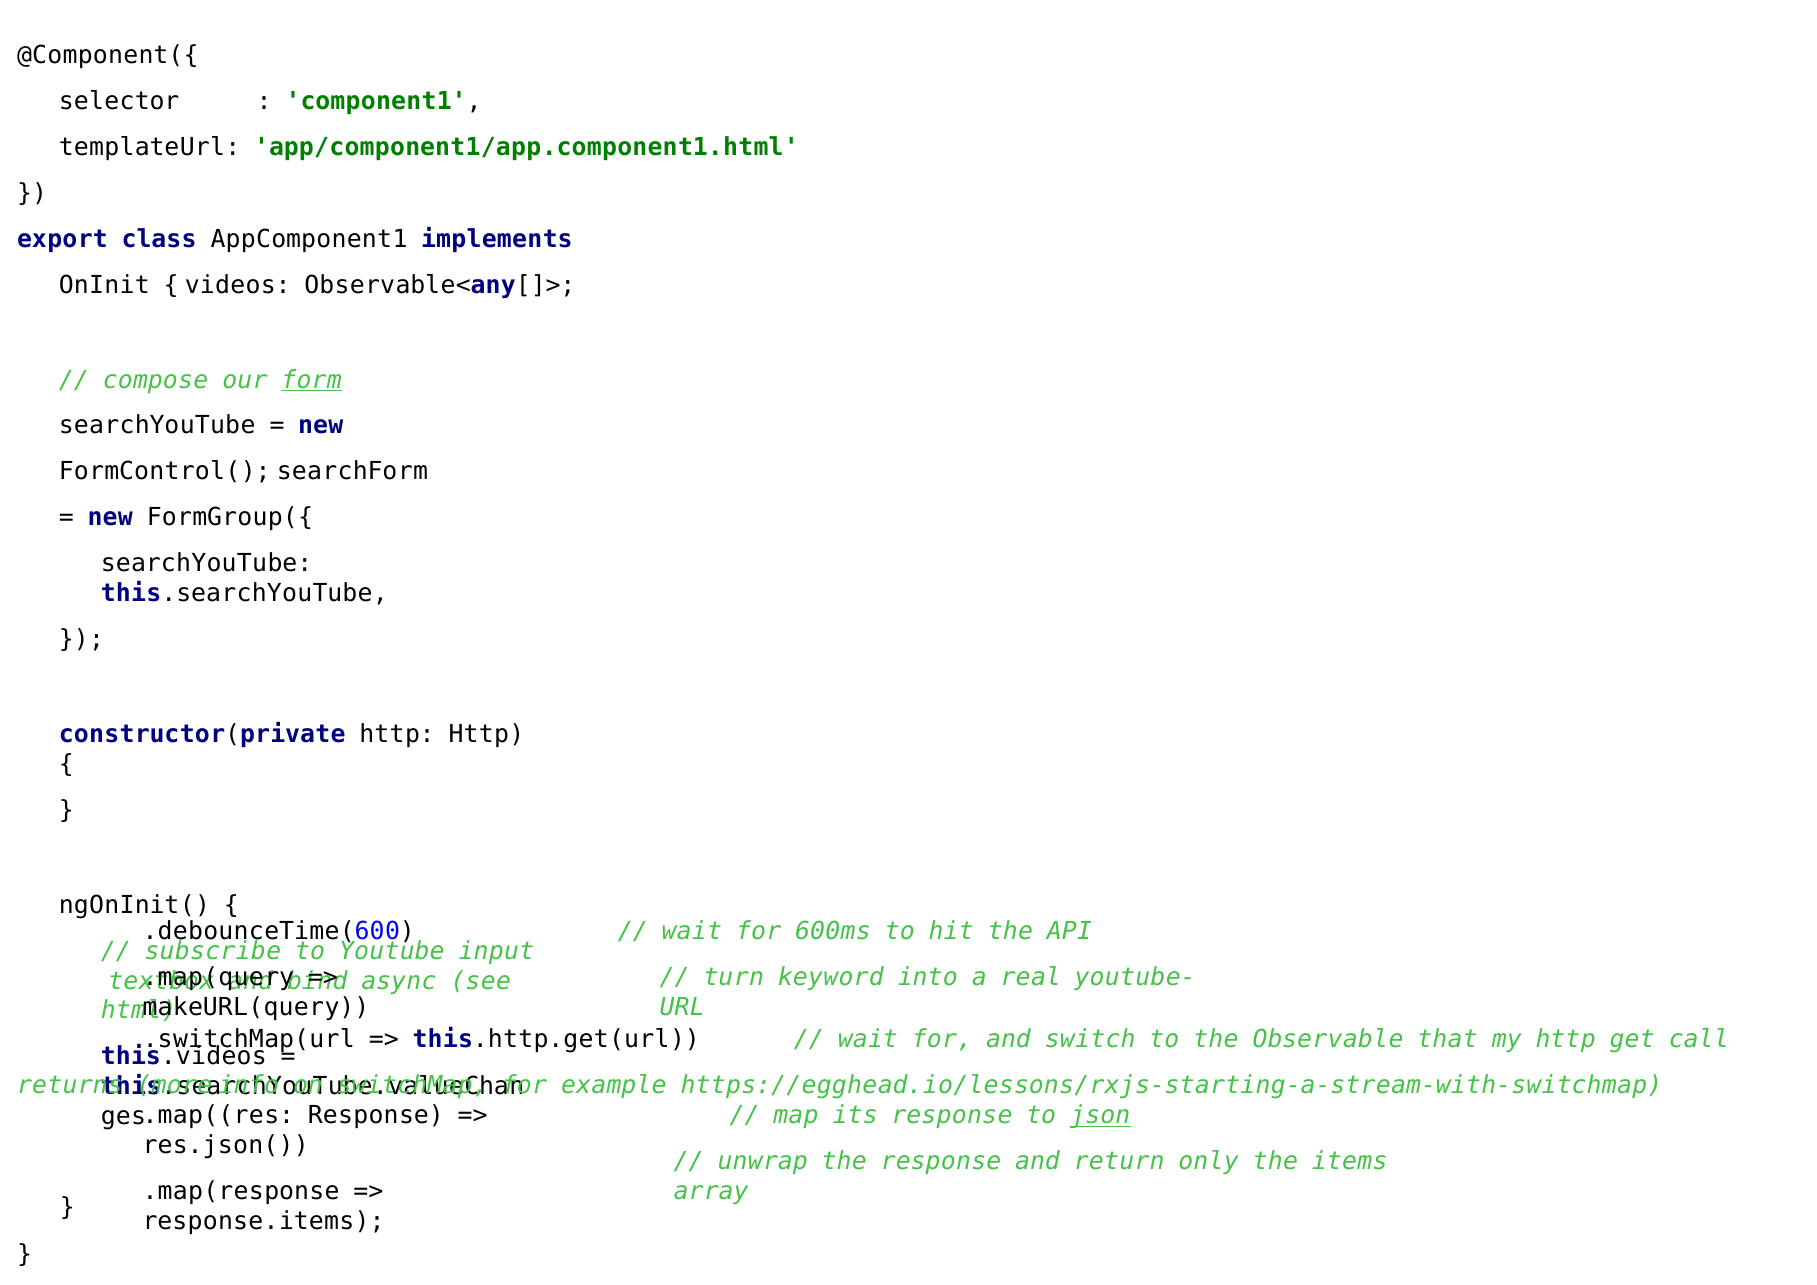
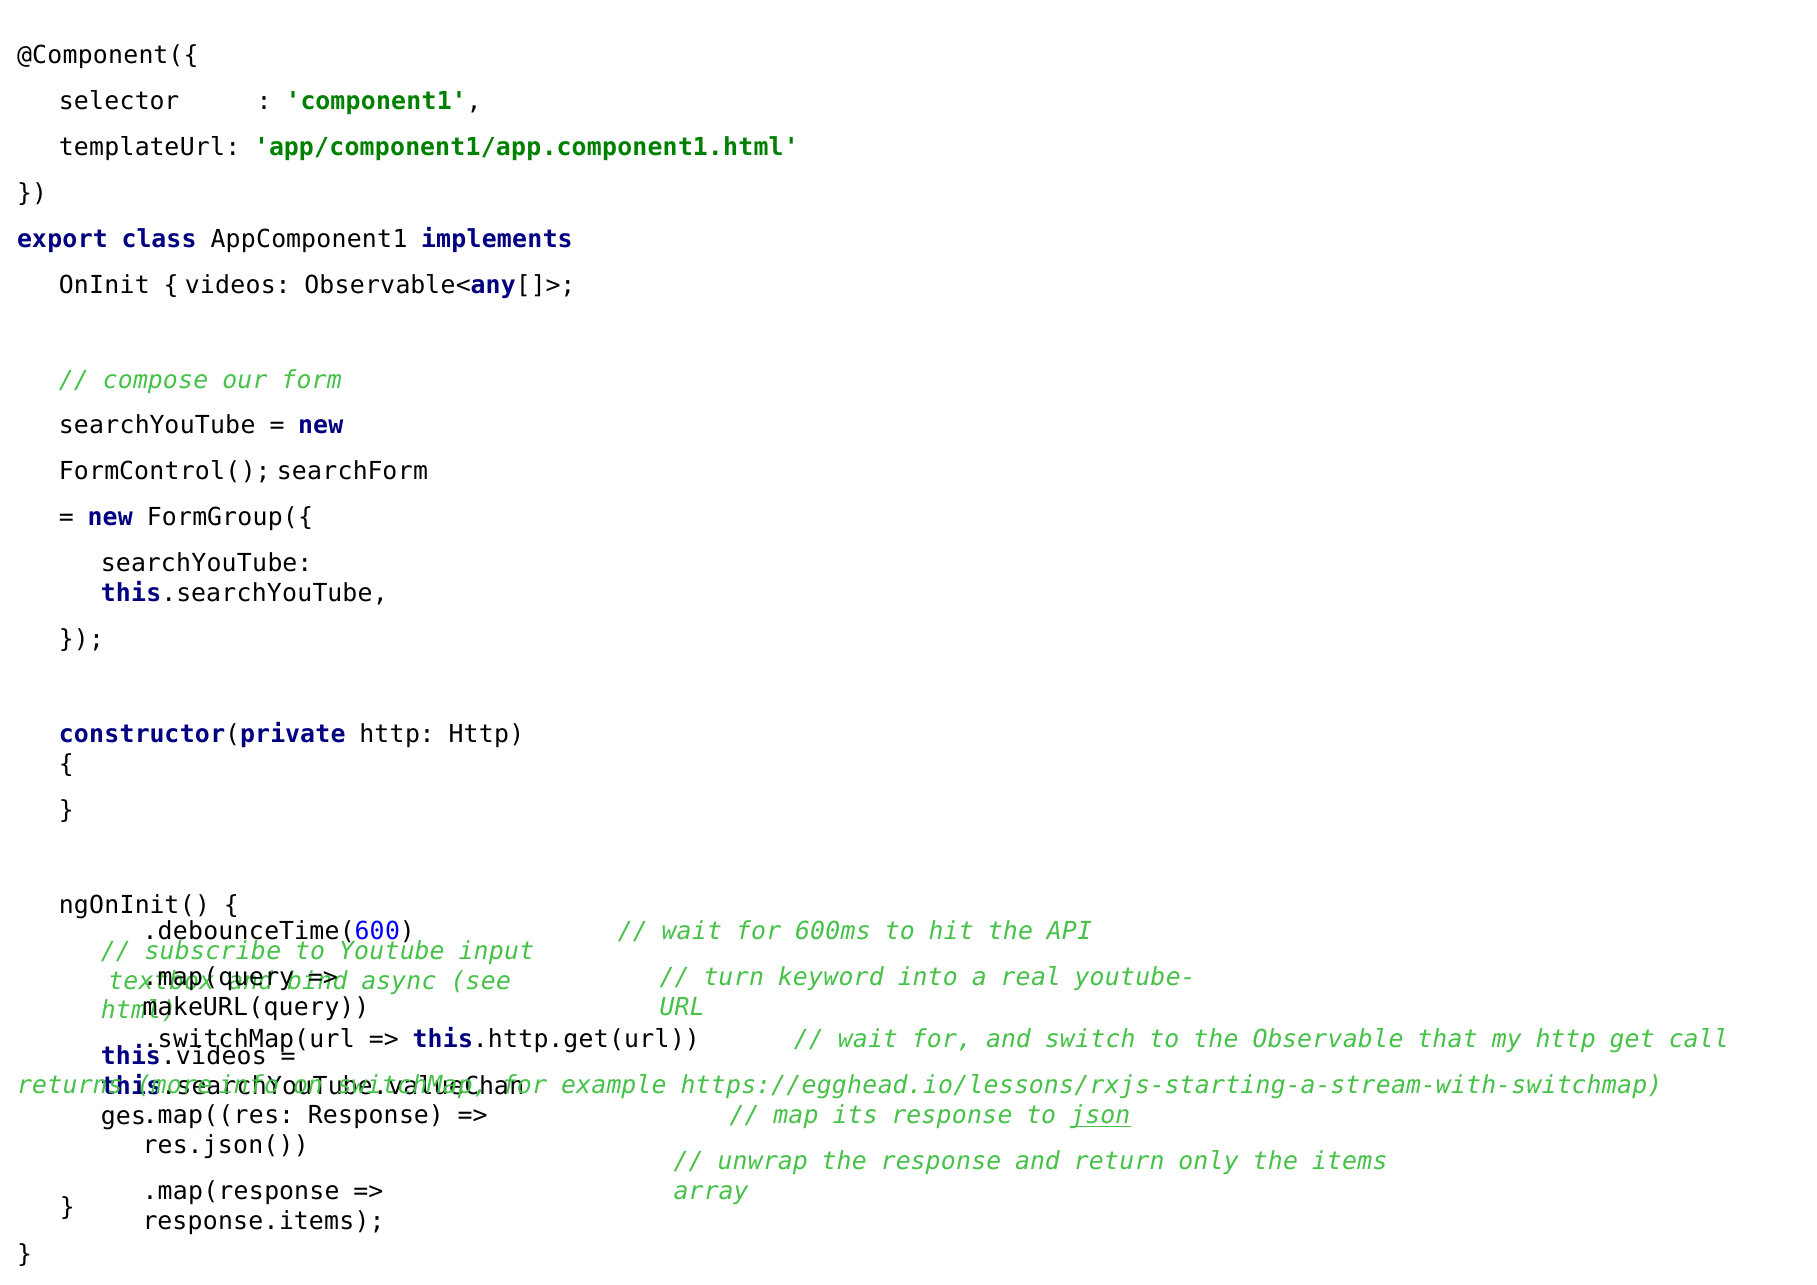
form underline: present -> none (312, 380)
